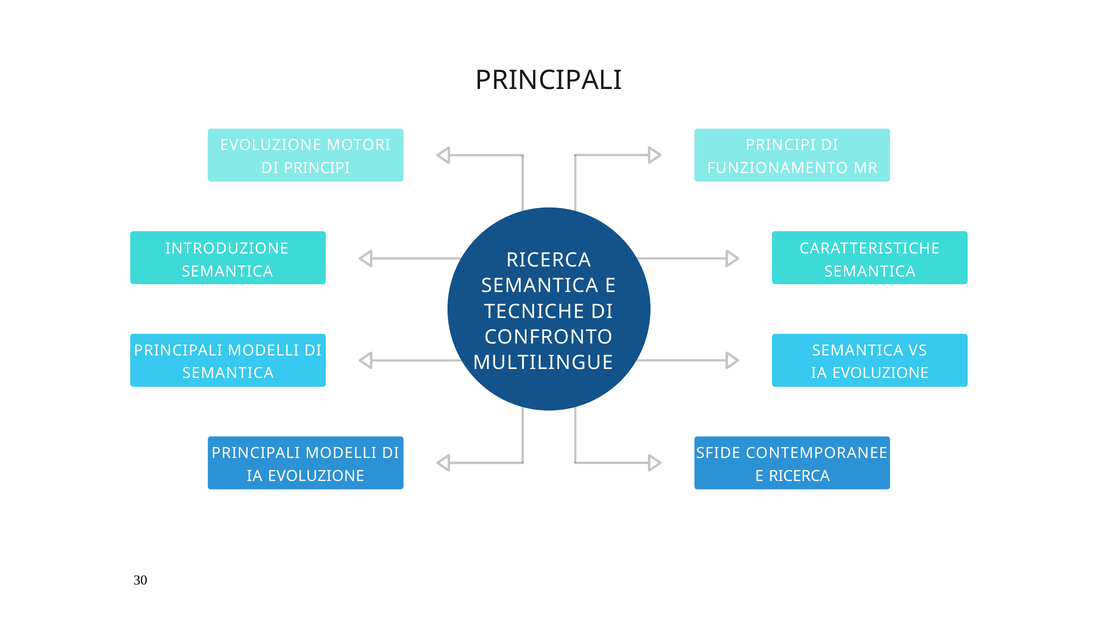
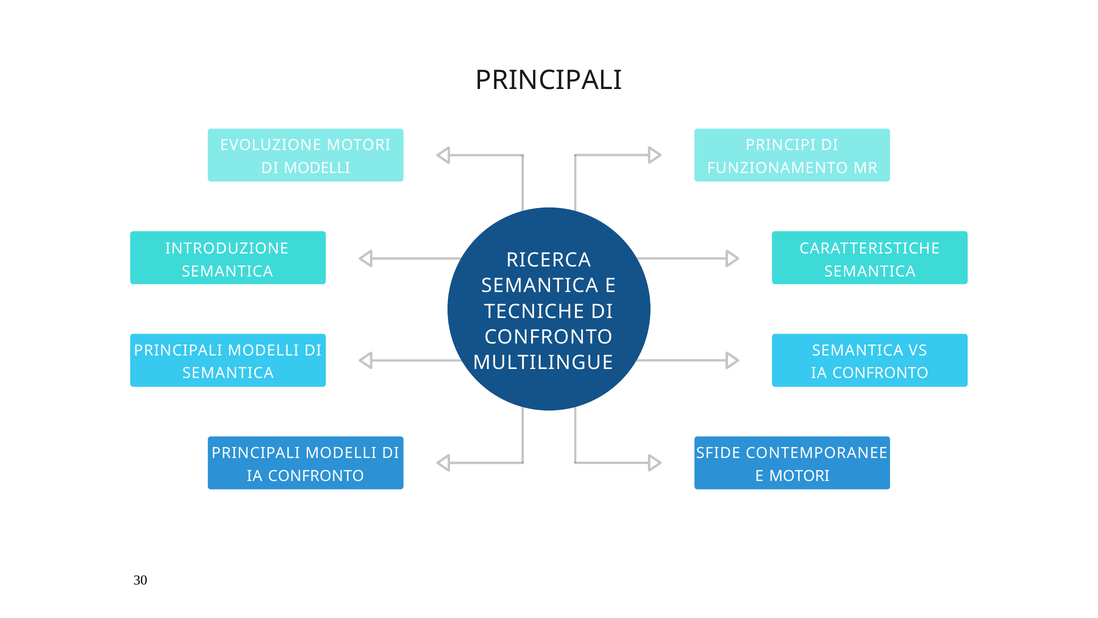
DI PRINCIPI: PRINCIPI -> MODELLI (317, 168)
EVOLUZIONE: EVOLUZIONE -> CONFRONTO (880, 373)
EVOLUZIONE: EVOLUZIONE -> CONFRONTO (316, 476)
E RICERCA: RICERCA -> MOTORI (799, 476)
